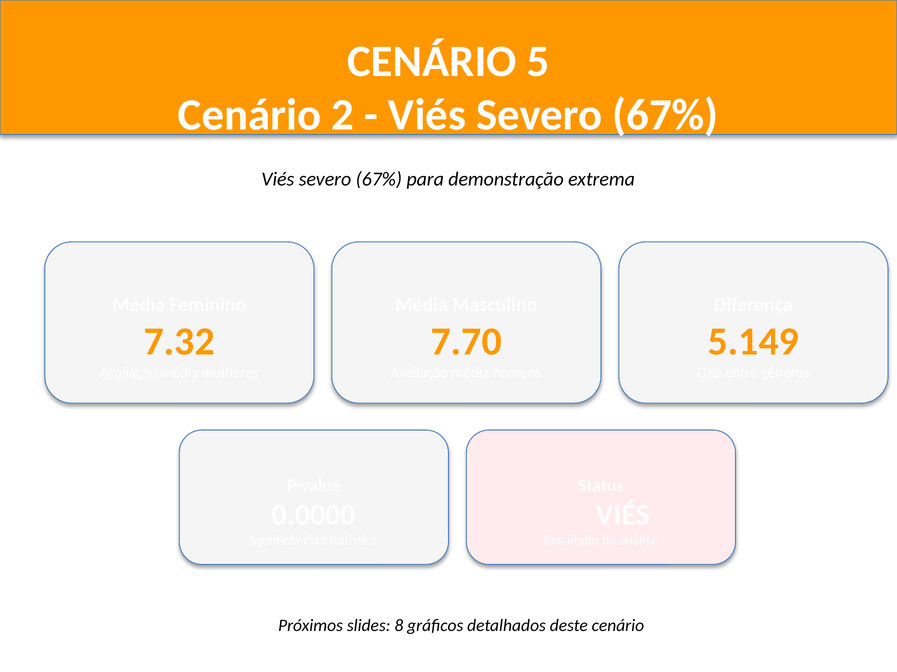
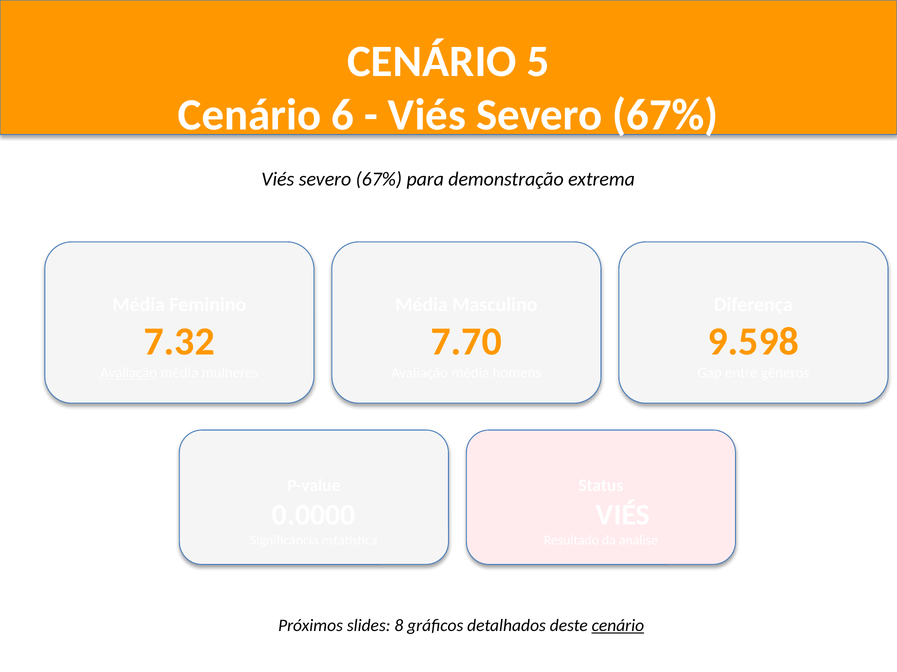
2: 2 -> 6 (343, 115)
5.149: 5.149 -> 9.598 (753, 342)
cenário underline: none -> present (618, 626)
